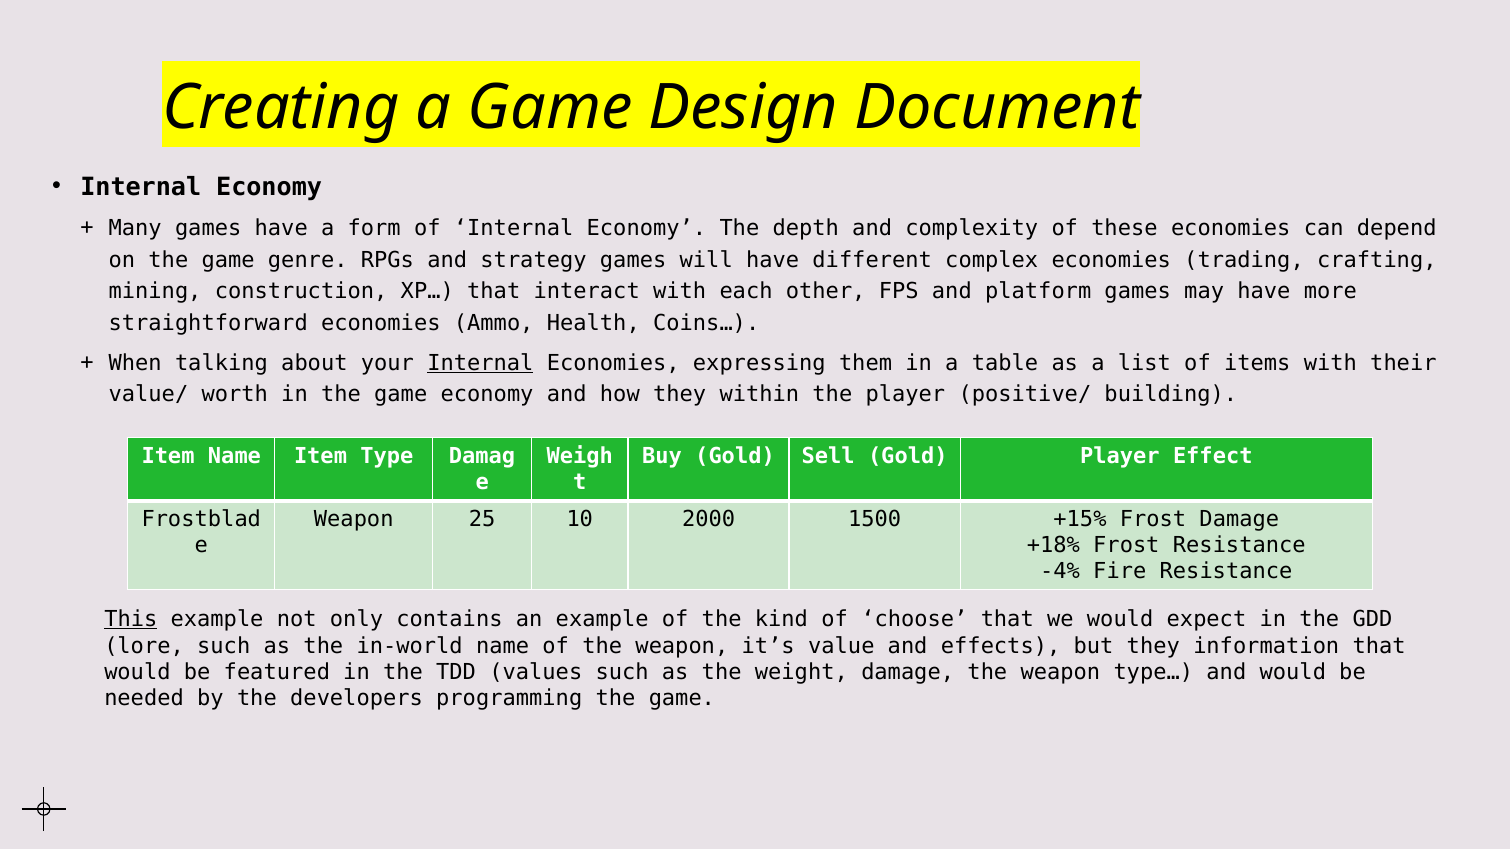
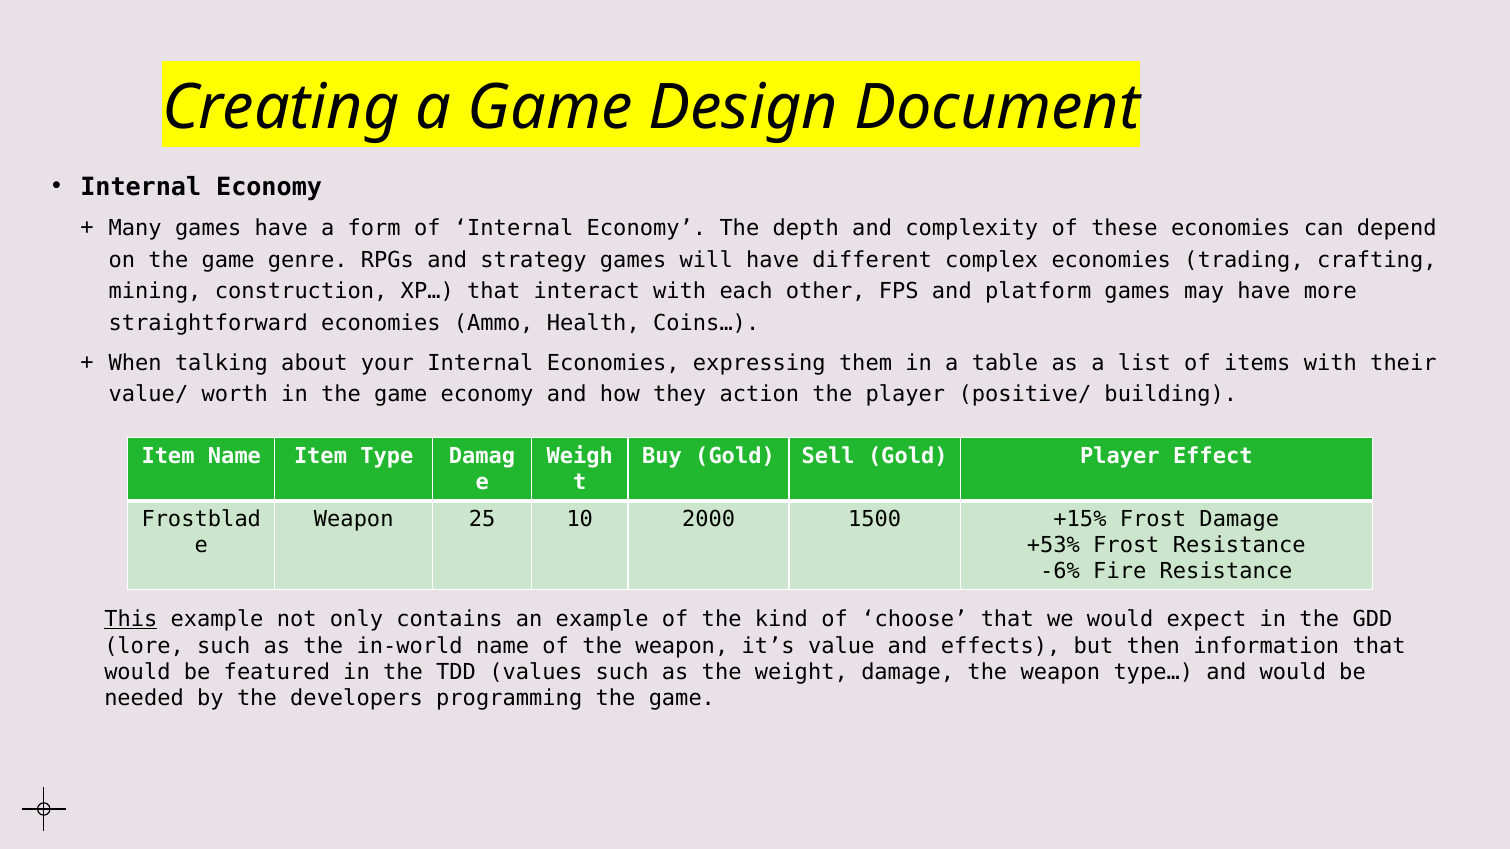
Internal underline: present -> none (480, 363)
within: within -> action (759, 395)
+18%: +18% -> +53% (1053, 546)
-4%: -4% -> -6% (1060, 572)
but they: they -> then (1153, 646)
